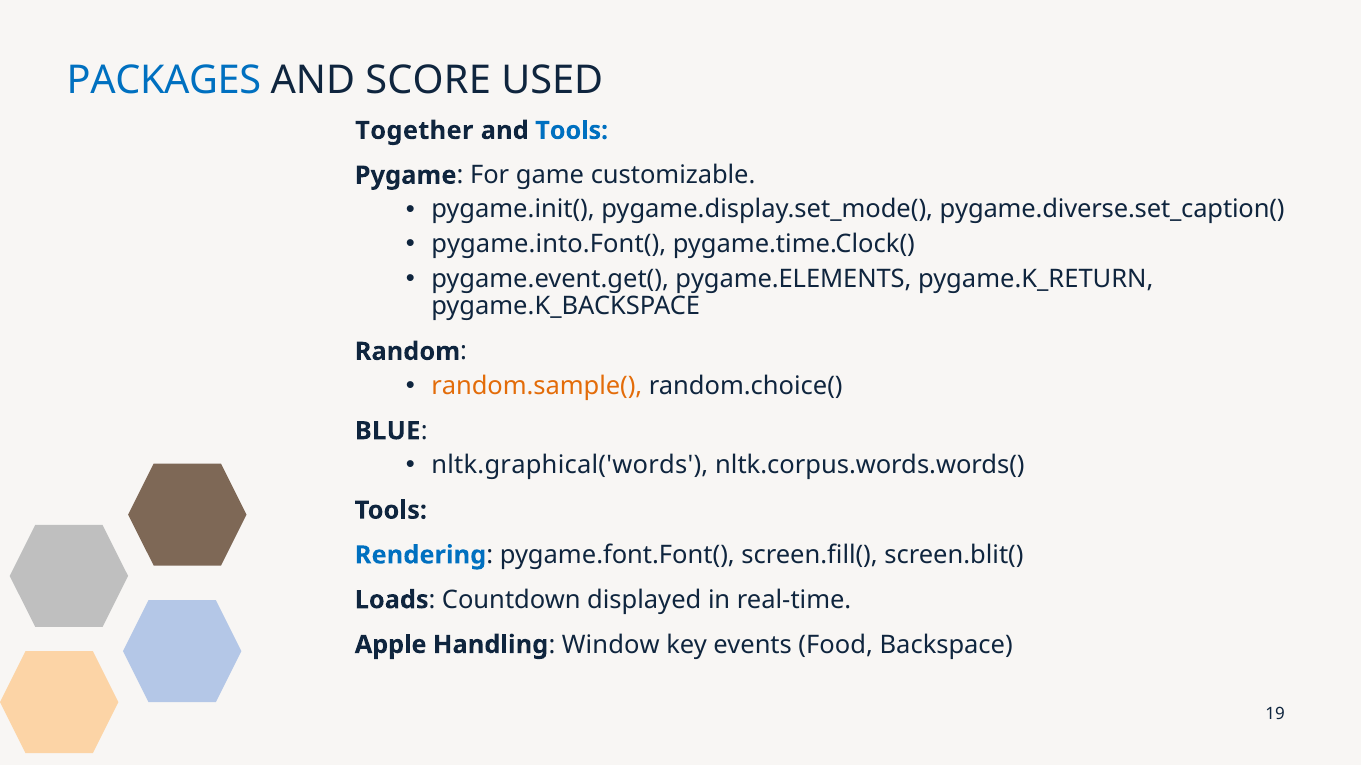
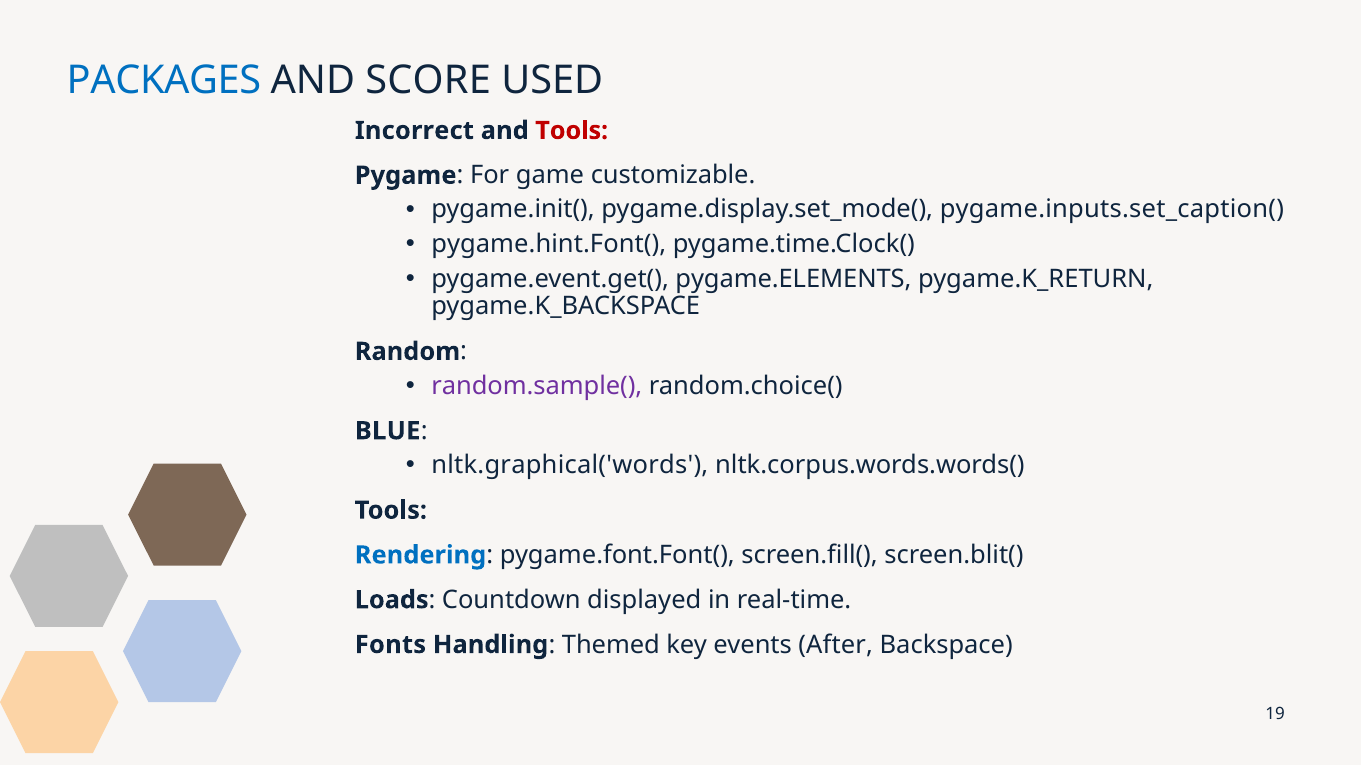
Together: Together -> Incorrect (414, 131)
Tools colour: blue -> red (572, 131)
pygame.diverse.set_caption(: pygame.diverse.set_caption( -> pygame.inputs.set_caption( (1112, 210)
pygame.into.Font(: pygame.into.Font( -> pygame.hint.Font( (549, 244)
random.sample( colour: orange -> purple (537, 386)
Apple: Apple -> Fonts (390, 645)
Window: Window -> Themed (611, 645)
Food: Food -> After (836, 645)
